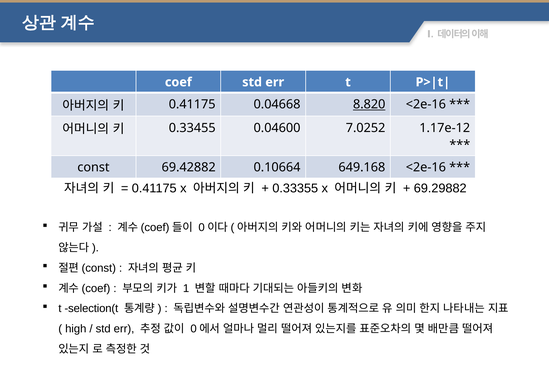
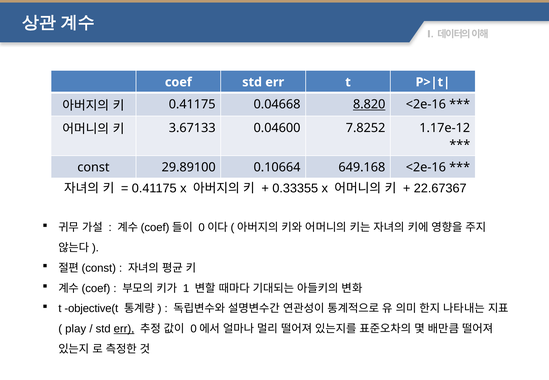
0.33455: 0.33455 -> 3.67133 (192, 128)
7.0252: 7.0252 -> 7.8252 (366, 128)
69.42882: 69.42882 -> 29.89100 (189, 167)
69.29882: 69.29882 -> 22.67367 (440, 188)
selection(t: selection(t -> objective(t (91, 309)
high: high -> play (76, 329)
err underline: none -> present (124, 329)
